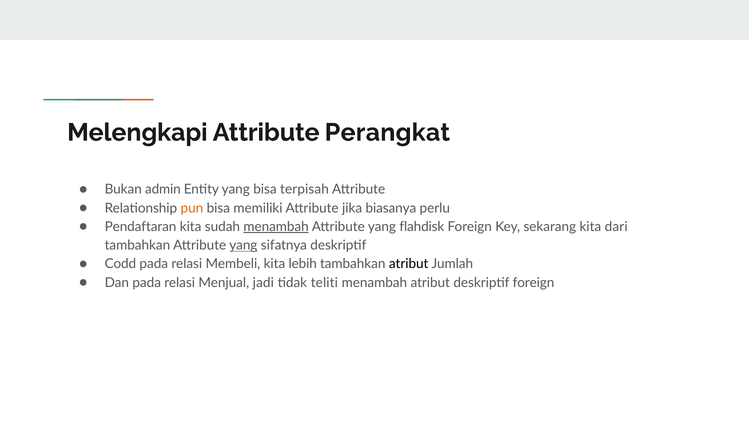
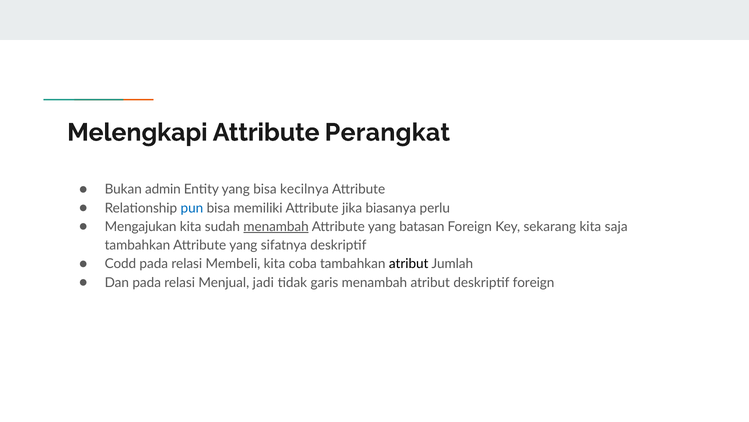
terpisah: terpisah -> kecilnya (304, 189)
pun colour: orange -> blue (192, 208)
Pendaftaran: Pendaftaran -> Mengajukan (141, 226)
flahdisk: flahdisk -> batasan (422, 226)
dari: dari -> saja (616, 226)
yang underline: present -> none (243, 245)
lebih: lebih -> coba (303, 264)
teliti: teliti -> garis (324, 282)
